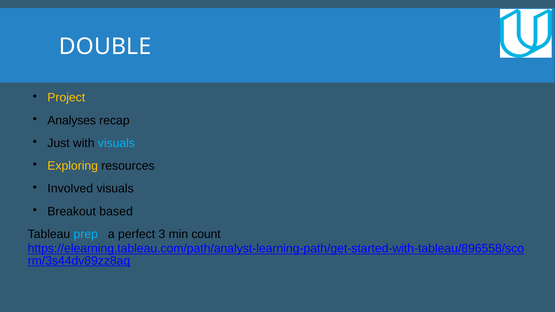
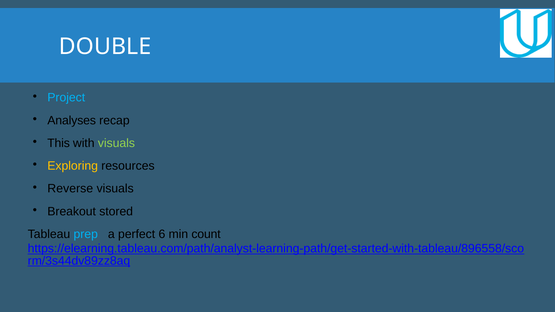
Project colour: yellow -> light blue (66, 98)
Just: Just -> This (59, 143)
visuals colour: light blue -> light green (116, 143)
Involved: Involved -> Reverse (70, 189)
based: based -> stored (116, 211)
3: 3 -> 6 (162, 234)
